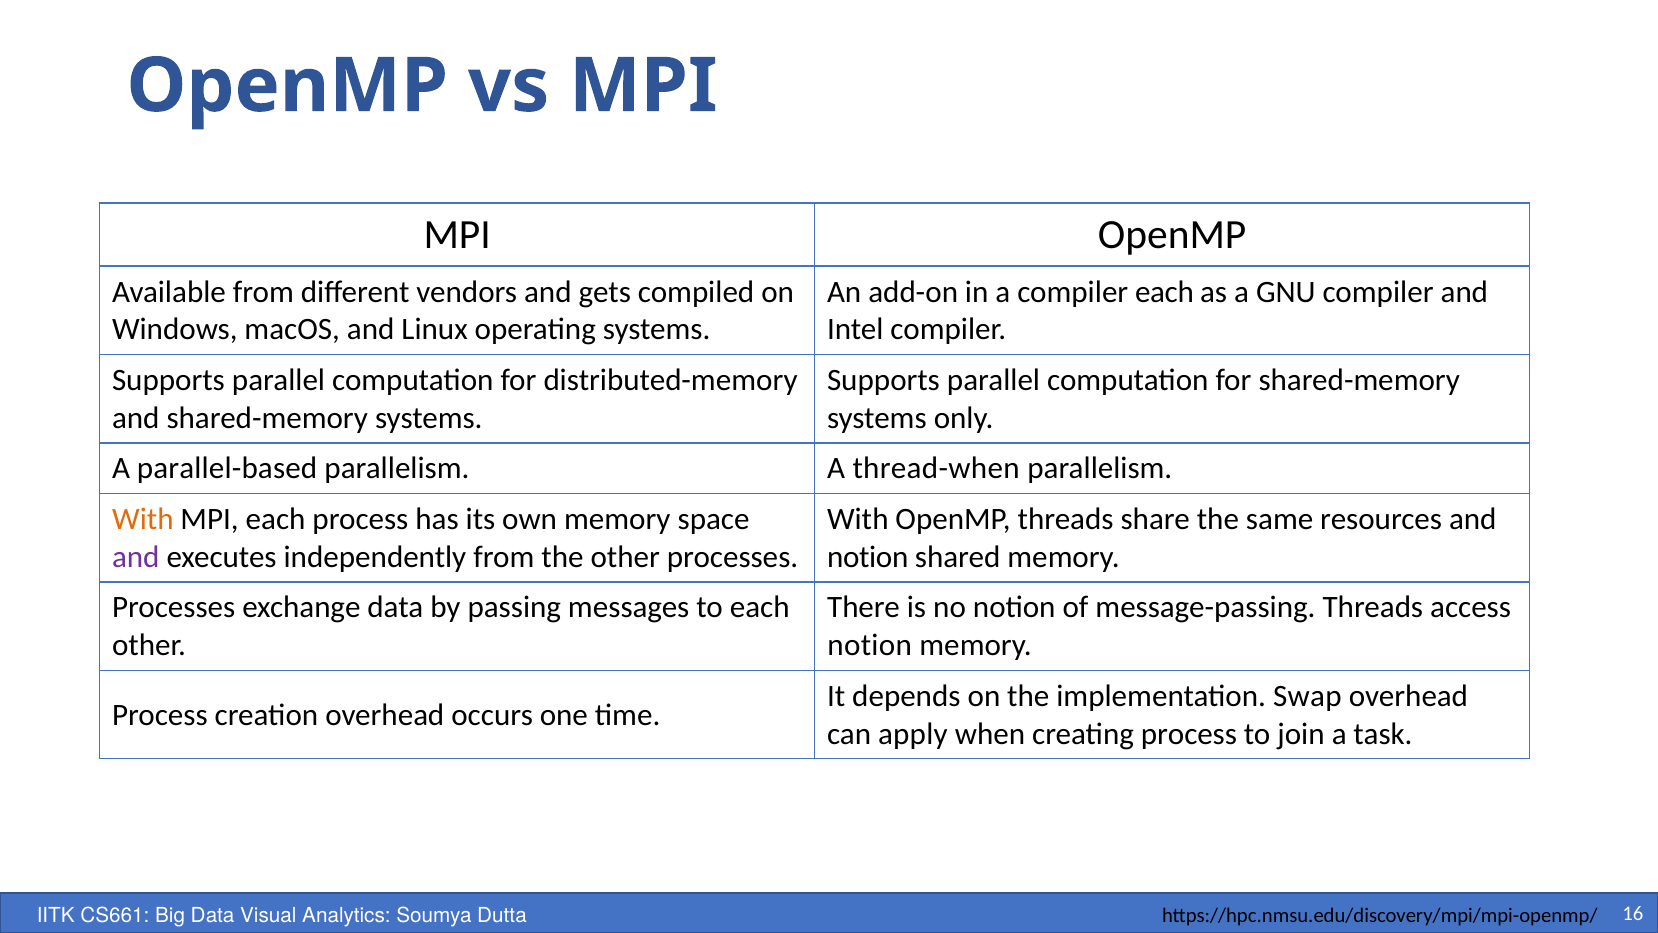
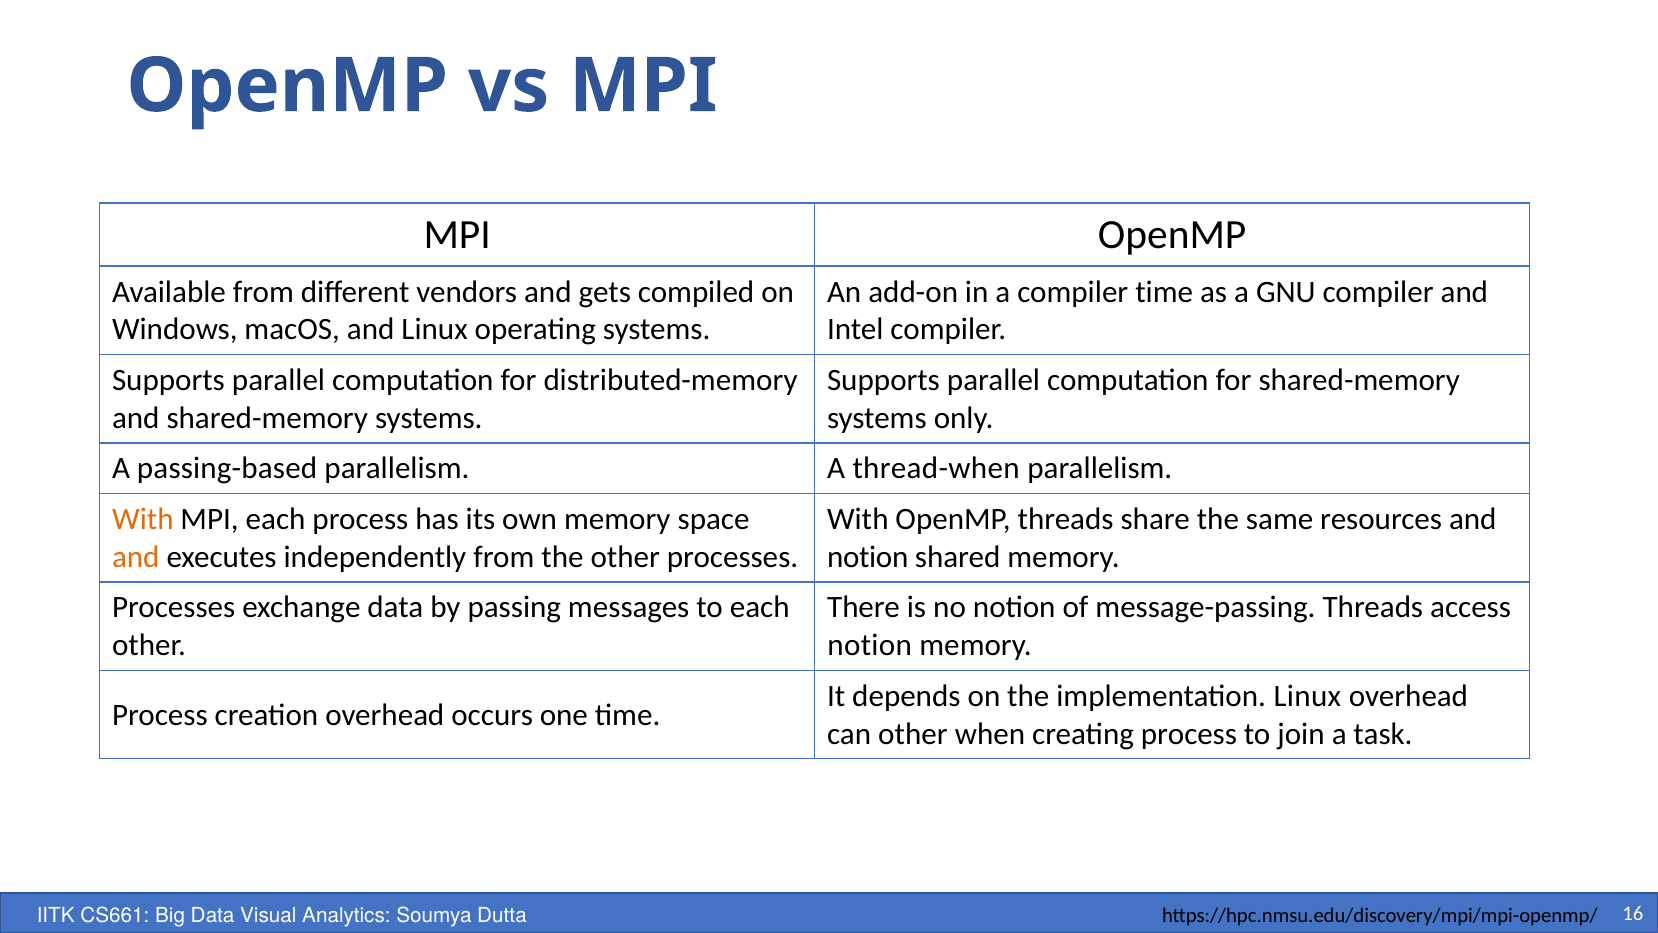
compiler each: each -> time (1164, 292)
parallel-based: parallel-based -> passing-based (227, 468)
and colour: purple -> orange (136, 557)
implementation Swap: Swap -> Linux (1307, 696)
can apply: apply -> other (913, 733)
